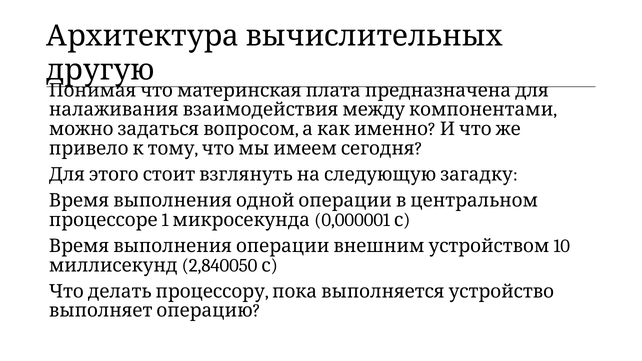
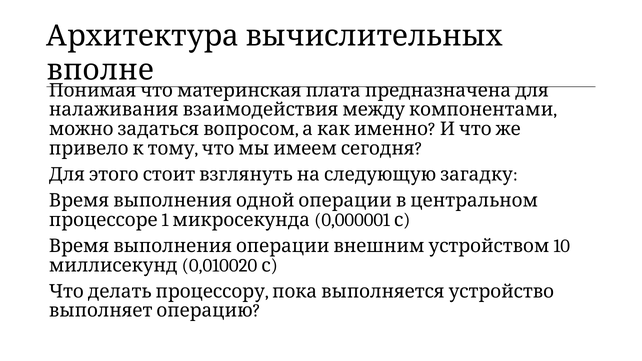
другую: другую -> вполне (100, 70)
2,840050: 2,840050 -> 0,010020 (219, 265)
